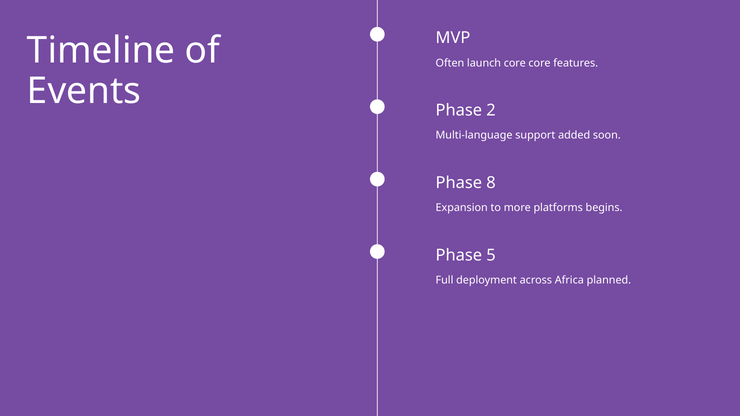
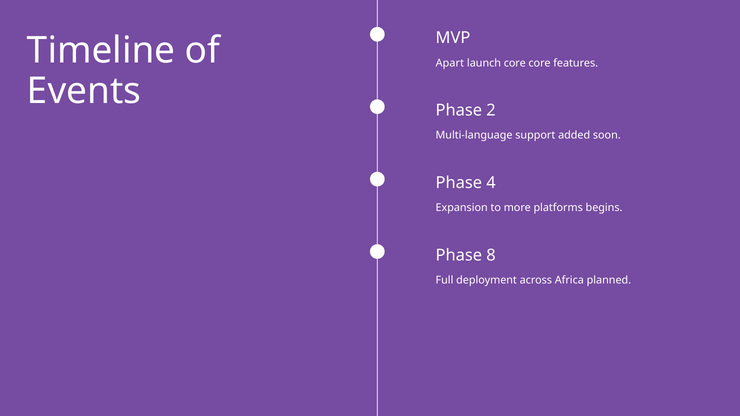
Often: Often -> Apart (450, 63)
8: 8 -> 4 (491, 183)
5: 5 -> 8 (491, 255)
